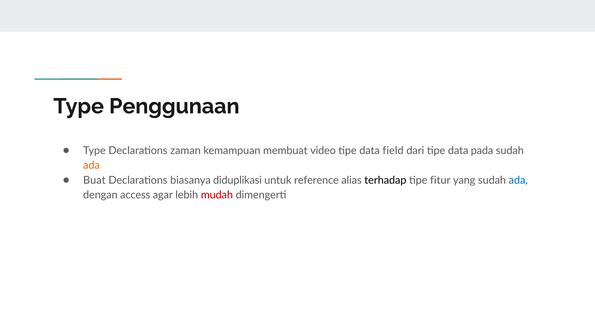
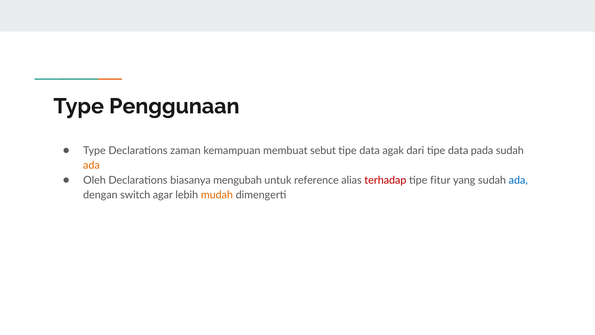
video: video -> sebut (323, 150)
field: field -> agak (393, 150)
Buat: Buat -> Oleh (94, 180)
diduplikasi: diduplikasi -> mengubah (238, 180)
terhadap colour: black -> red (385, 180)
access: access -> switch (135, 195)
mudah colour: red -> orange (217, 195)
